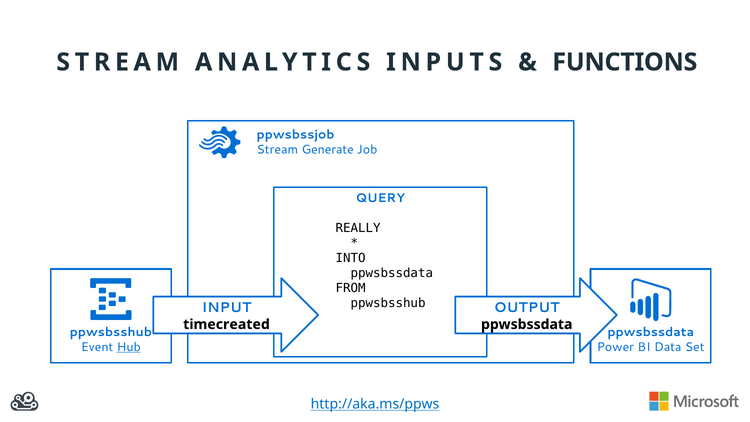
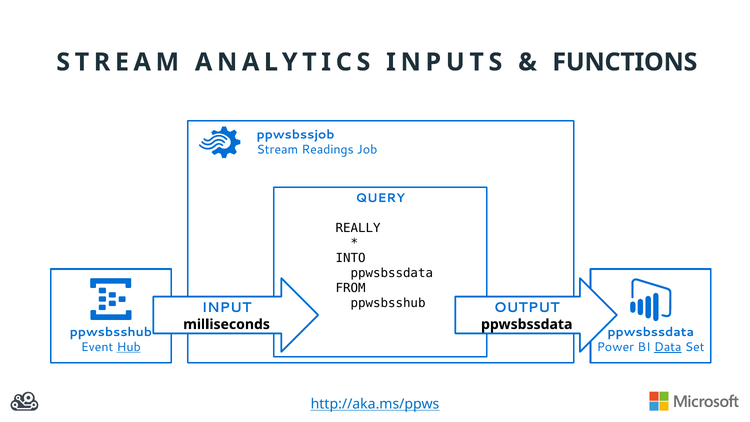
Generate: Generate -> Readings (328, 150)
timecreated: timecreated -> milliseconds (227, 324)
Data underline: none -> present (668, 347)
